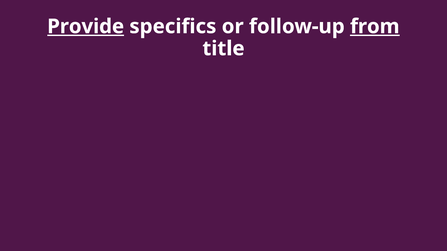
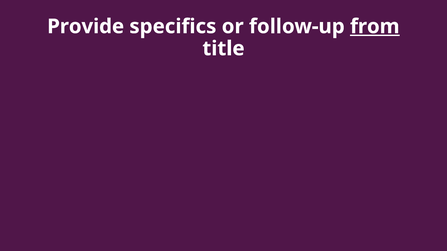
Provide underline: present -> none (86, 26)
